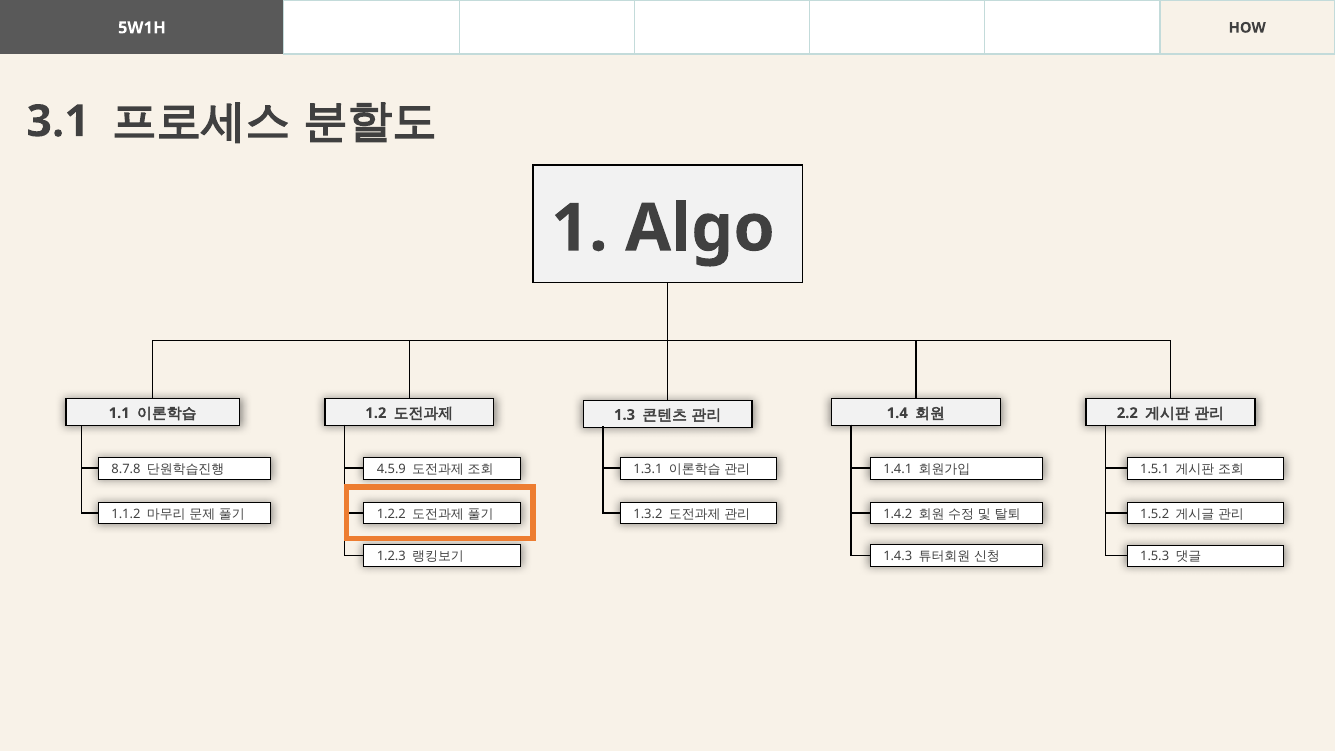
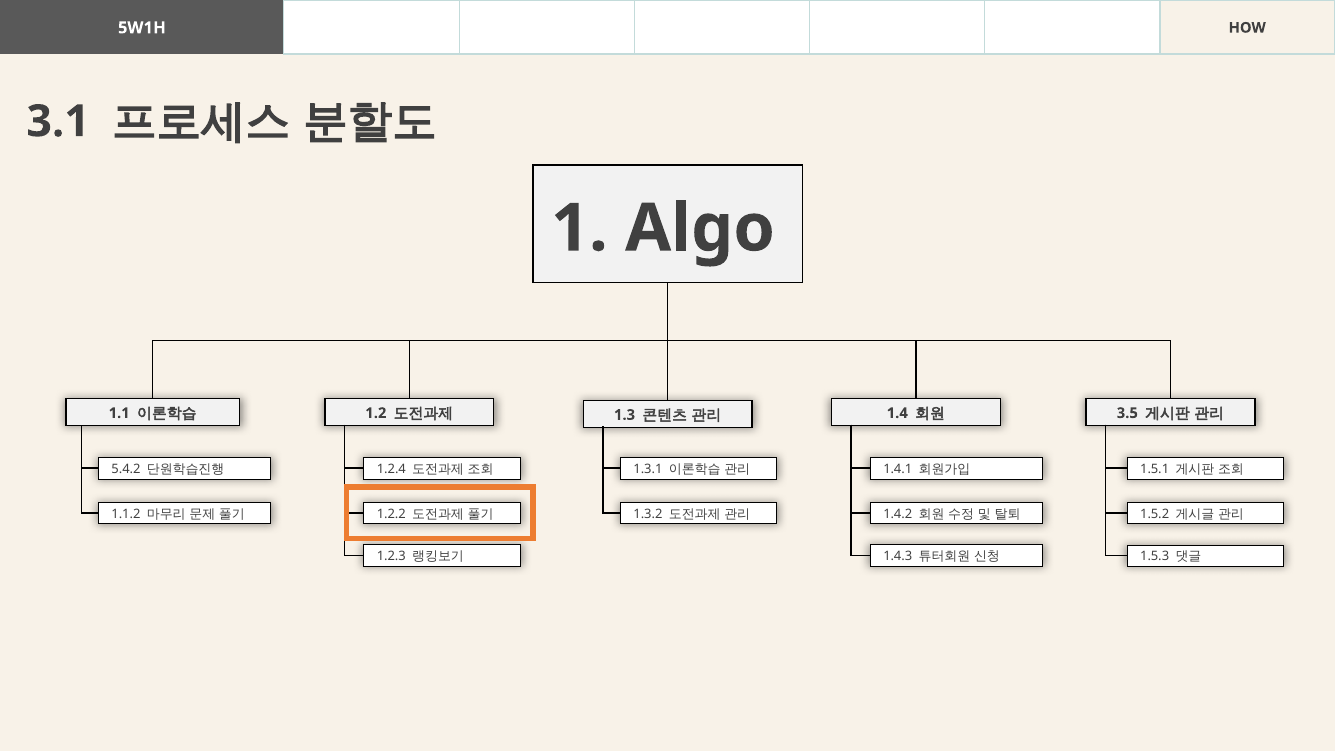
2.2: 2.2 -> 3.5 (1127, 413)
8.7.8: 8.7.8 -> 5.4.2 (126, 469)
4.5.9: 4.5.9 -> 1.2.4 (391, 469)
